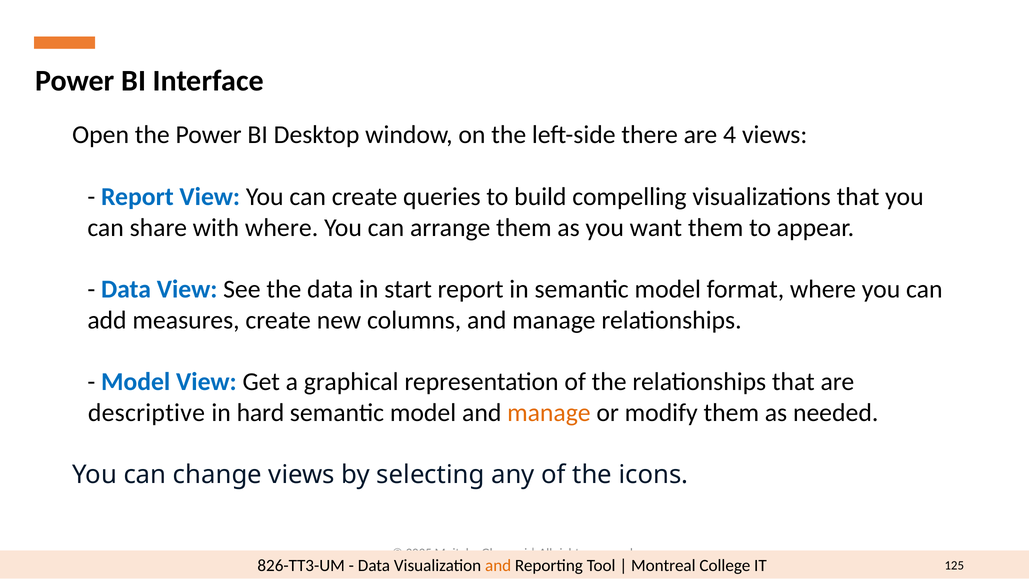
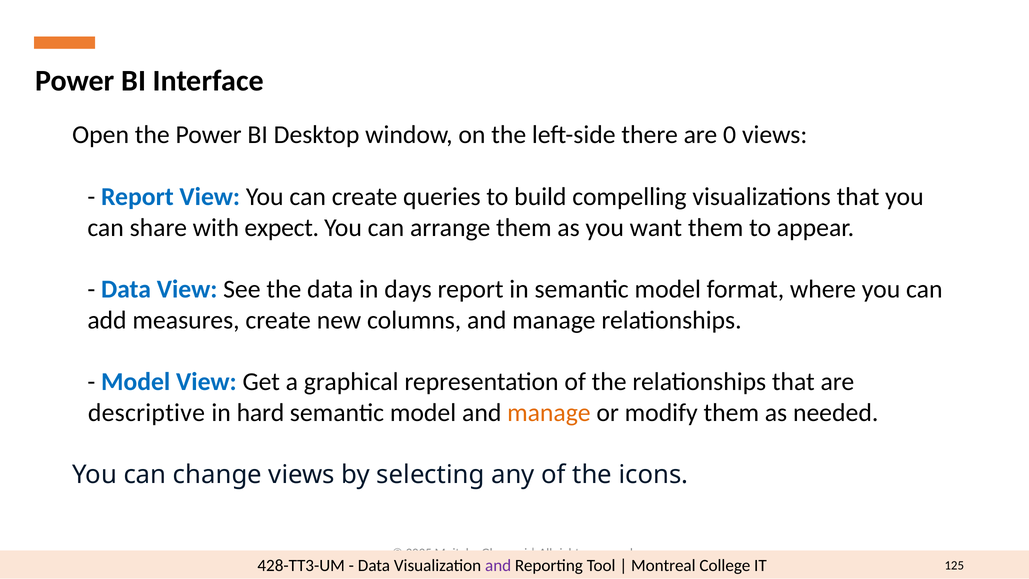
4: 4 -> 0 (730, 135)
with where: where -> expect (282, 227)
start: start -> days (408, 289)
826-TT3-UM: 826-TT3-UM -> 428-TT3-UM (301, 566)
and colour: orange -> purple (498, 566)
